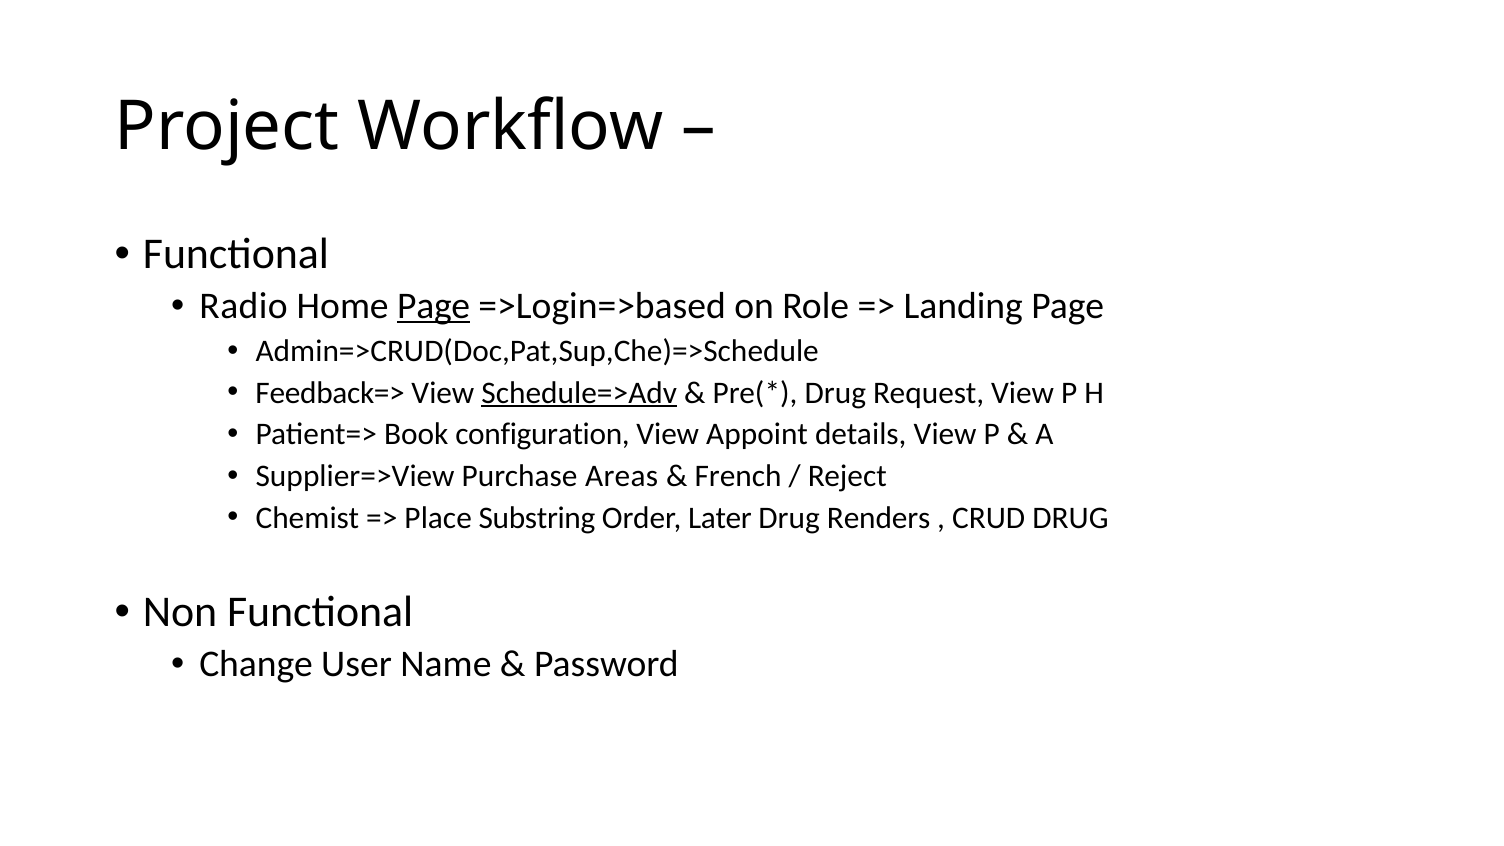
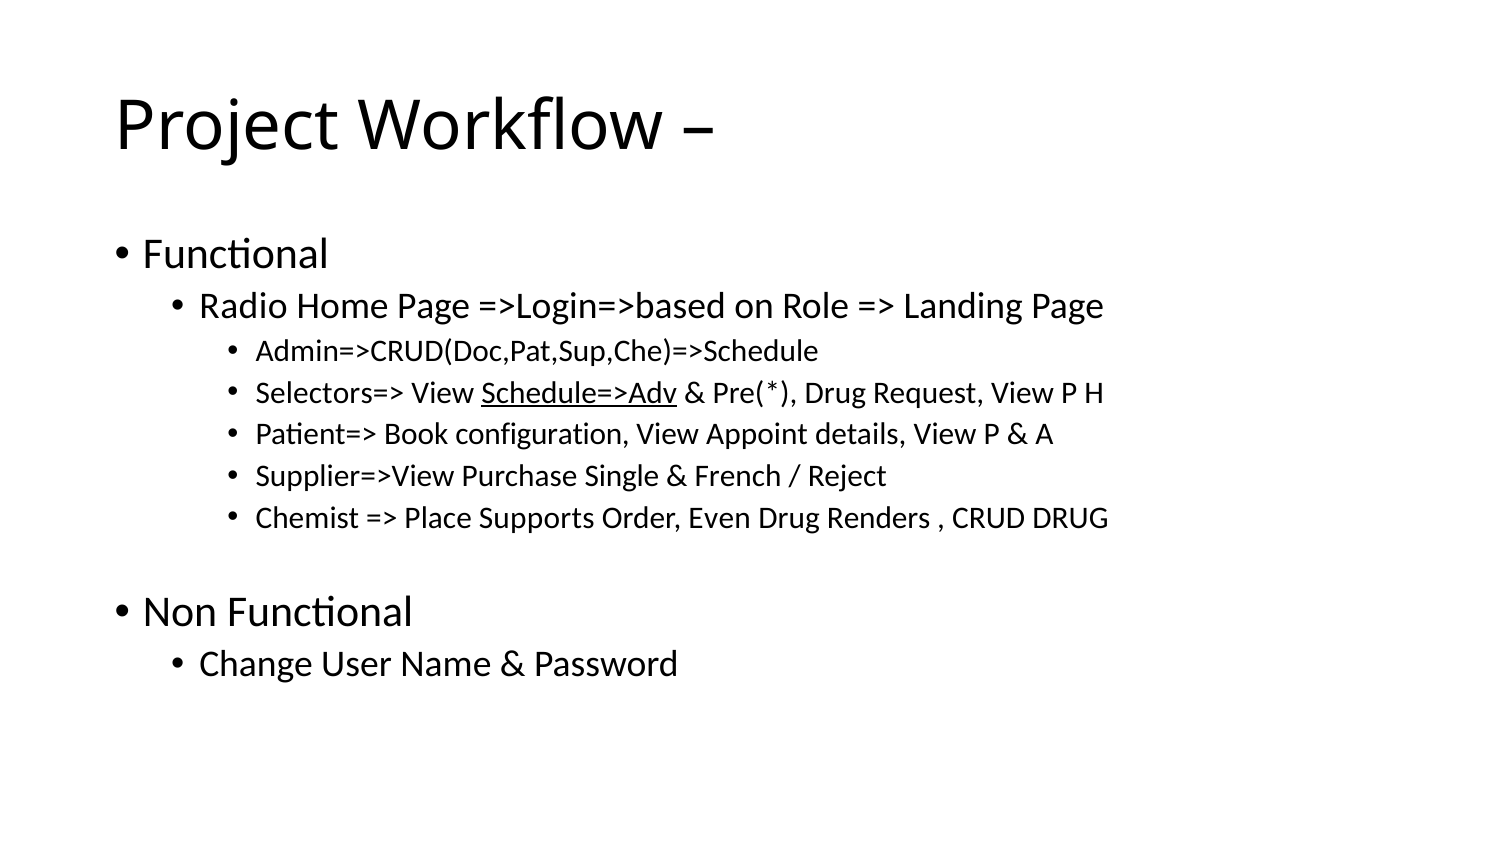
Page underline: present -> none (434, 306)
Feedback=>: Feedback=> -> Selectors=> (330, 393)
Areas: Areas -> Single (622, 476)
Substring: Substring -> Supports (537, 518)
Later: Later -> Even (720, 518)
